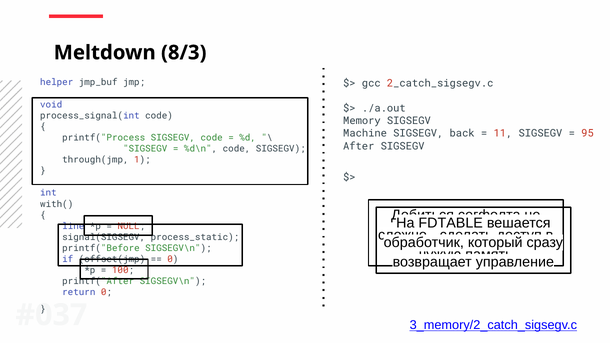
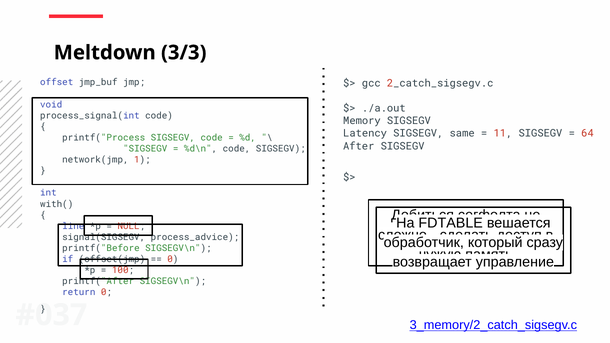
8/3: 8/3 -> 3/3 (184, 53)
helper: helper -> offset (57, 82)
Machine: Machine -> Latency (365, 134)
back: back -> same (462, 134)
95: 95 -> 64 (588, 134)
through(jmp: through(jmp -> network(jmp (95, 160)
process_static: process_static -> process_advice (195, 237)
